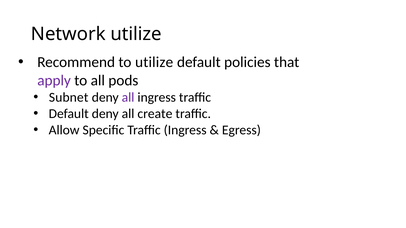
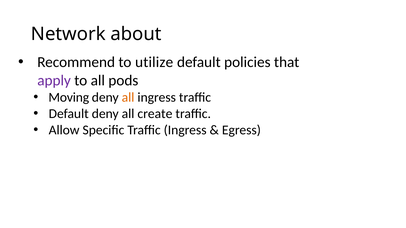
Network utilize: utilize -> about (136, 34)
Subnet: Subnet -> Moving (69, 98)
all colour: purple -> orange (128, 98)
